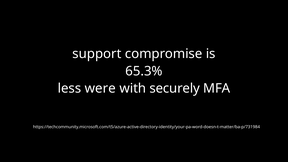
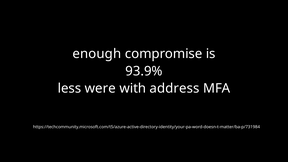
support: support -> enough (97, 54)
65.3%: 65.3% -> 93.9% (144, 71)
securely: securely -> address (175, 88)
